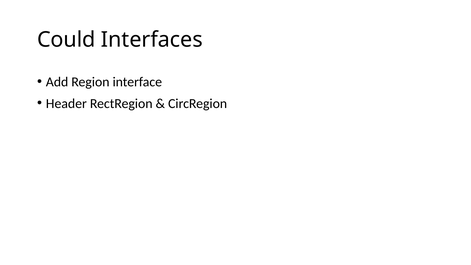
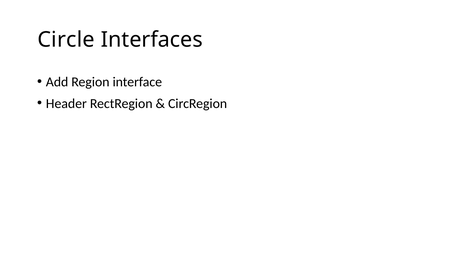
Could: Could -> Circle (66, 40)
